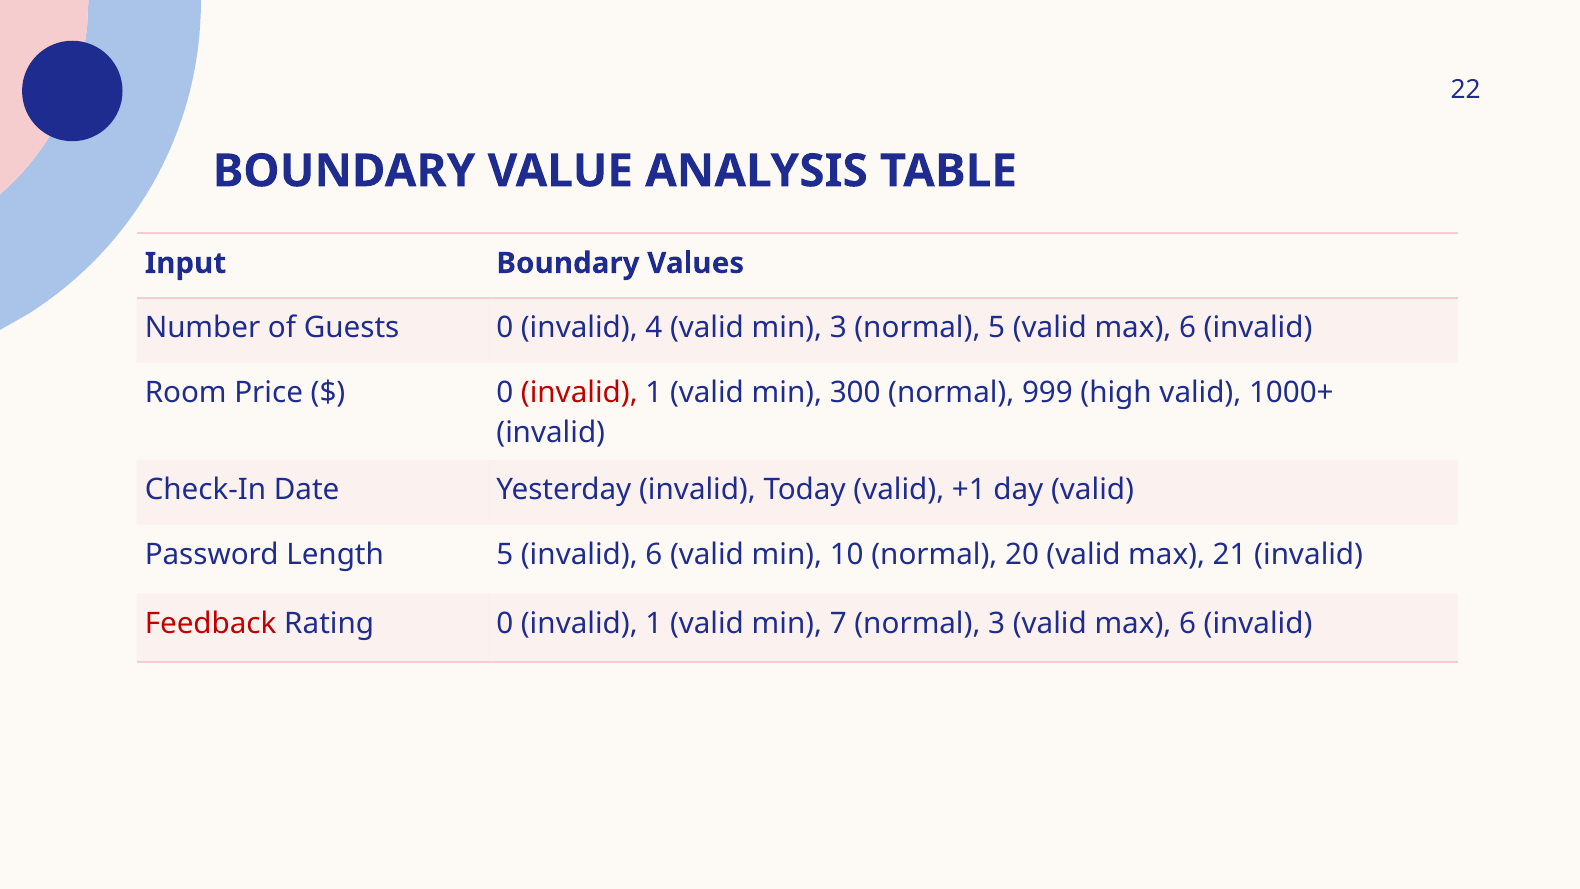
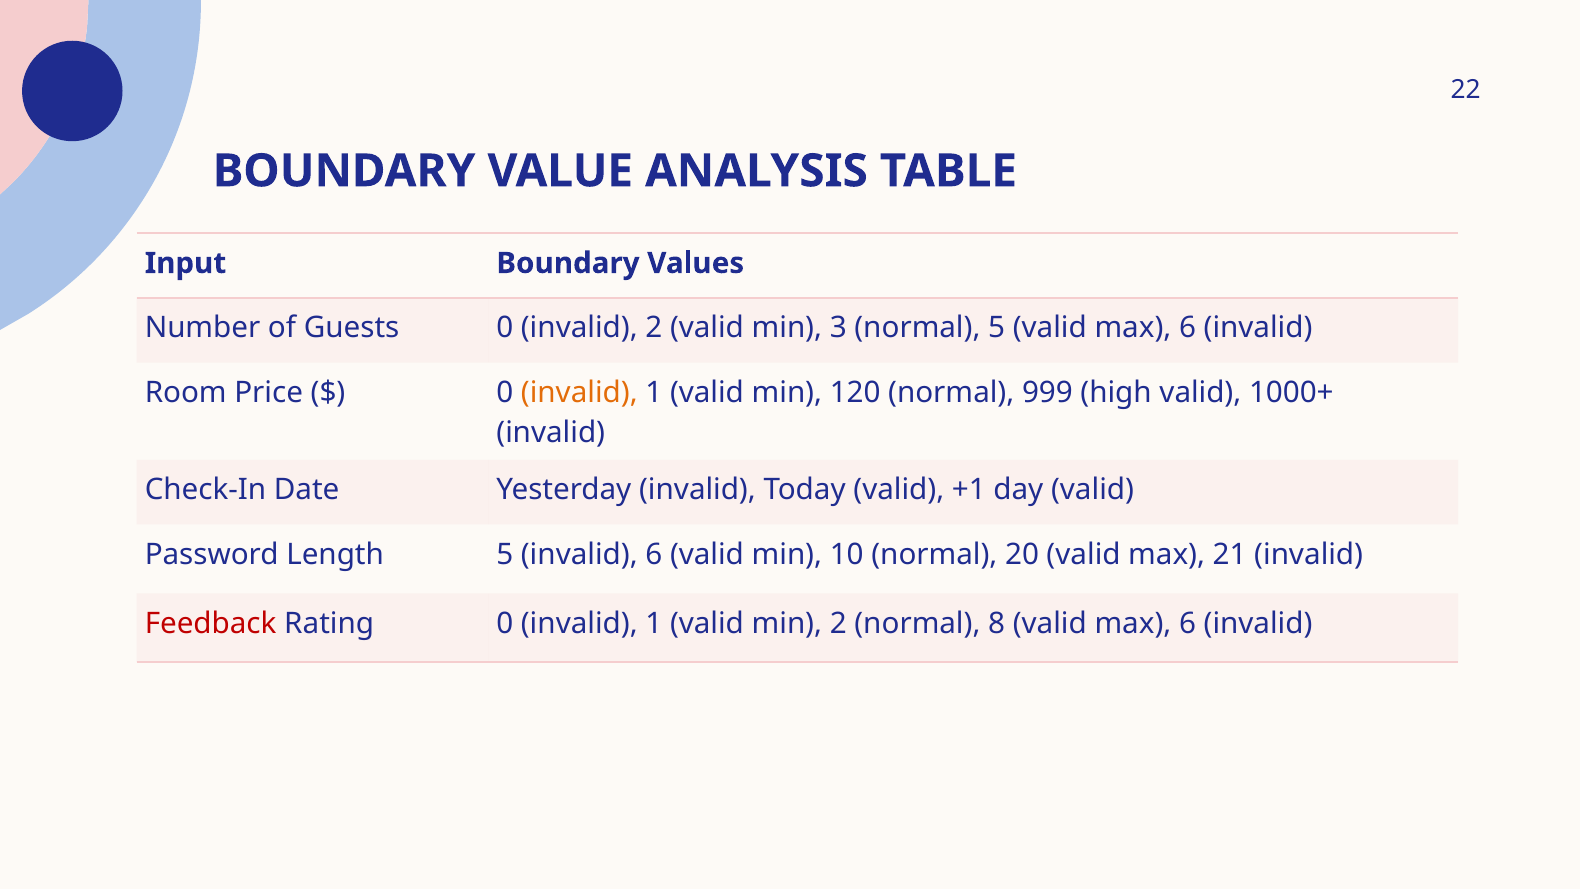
invalid 4: 4 -> 2 (654, 328)
invalid colour: red -> orange (579, 393)
300: 300 -> 120 (855, 393)
min 7: 7 -> 2 (838, 623)
normal 3: 3 -> 8 (997, 623)
